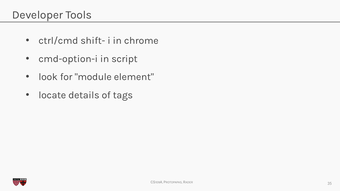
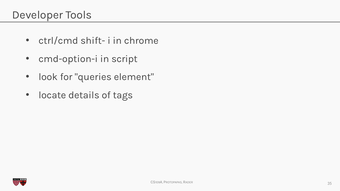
module: module -> queries (93, 77)
